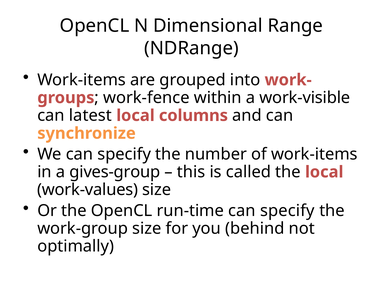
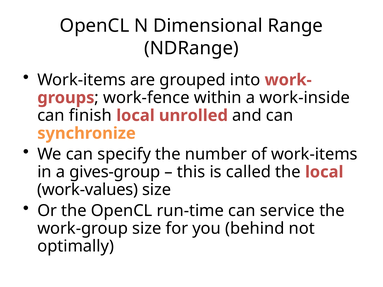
work-visible: work-visible -> work-inside (305, 98)
latest: latest -> finish (90, 116)
columns: columns -> unrolled (193, 116)
run-time can specify: specify -> service (287, 211)
